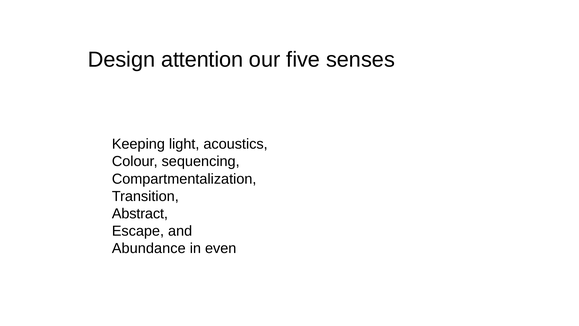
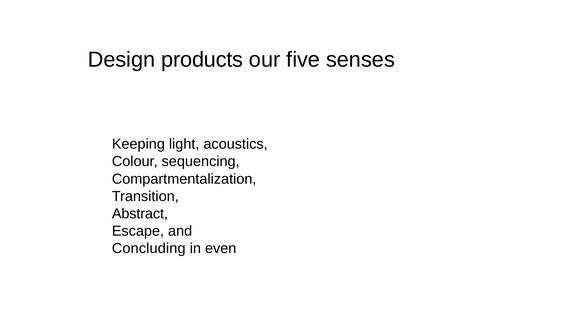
attention: attention -> products (202, 60)
Abundance: Abundance -> Concluding (149, 248)
